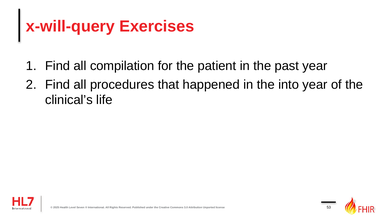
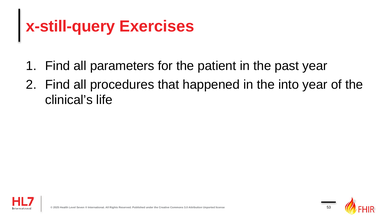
x-will-query: x-will-query -> x-still-query (70, 26)
compilation: compilation -> parameters (122, 66)
